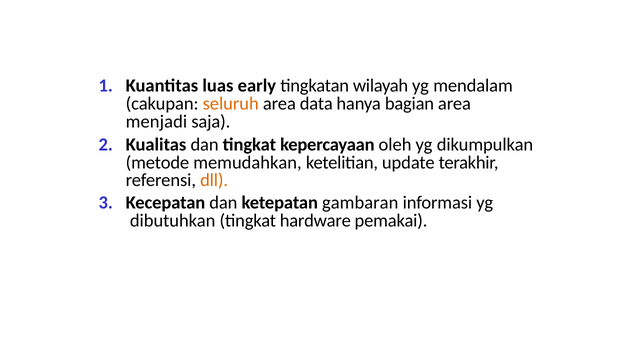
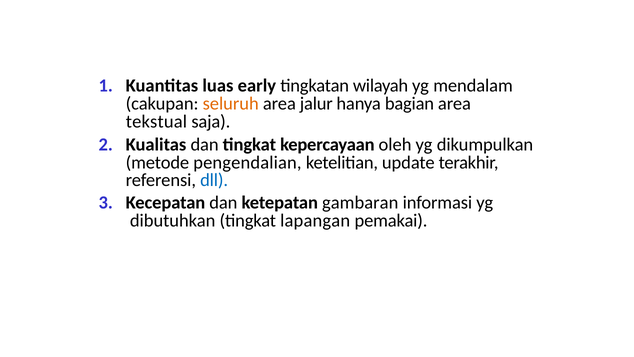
data: data -> jalur (316, 103)
menjadi: menjadi -> tekstual (156, 121)
memudahkan: memudahkan -> pengendalian (247, 162)
dll colour: orange -> blue (214, 180)
hardware: hardware -> lapangan (315, 220)
